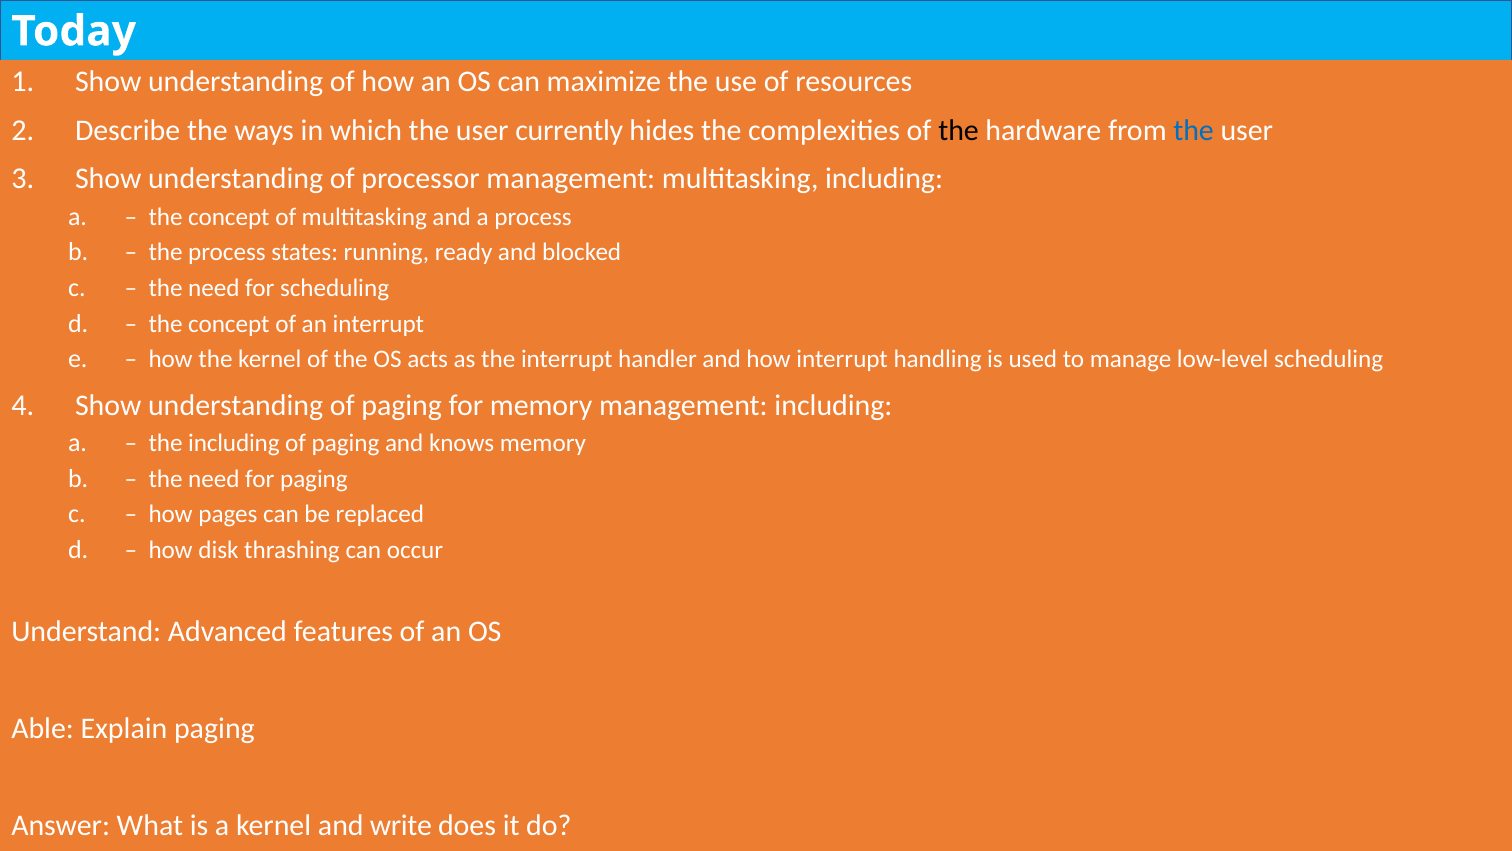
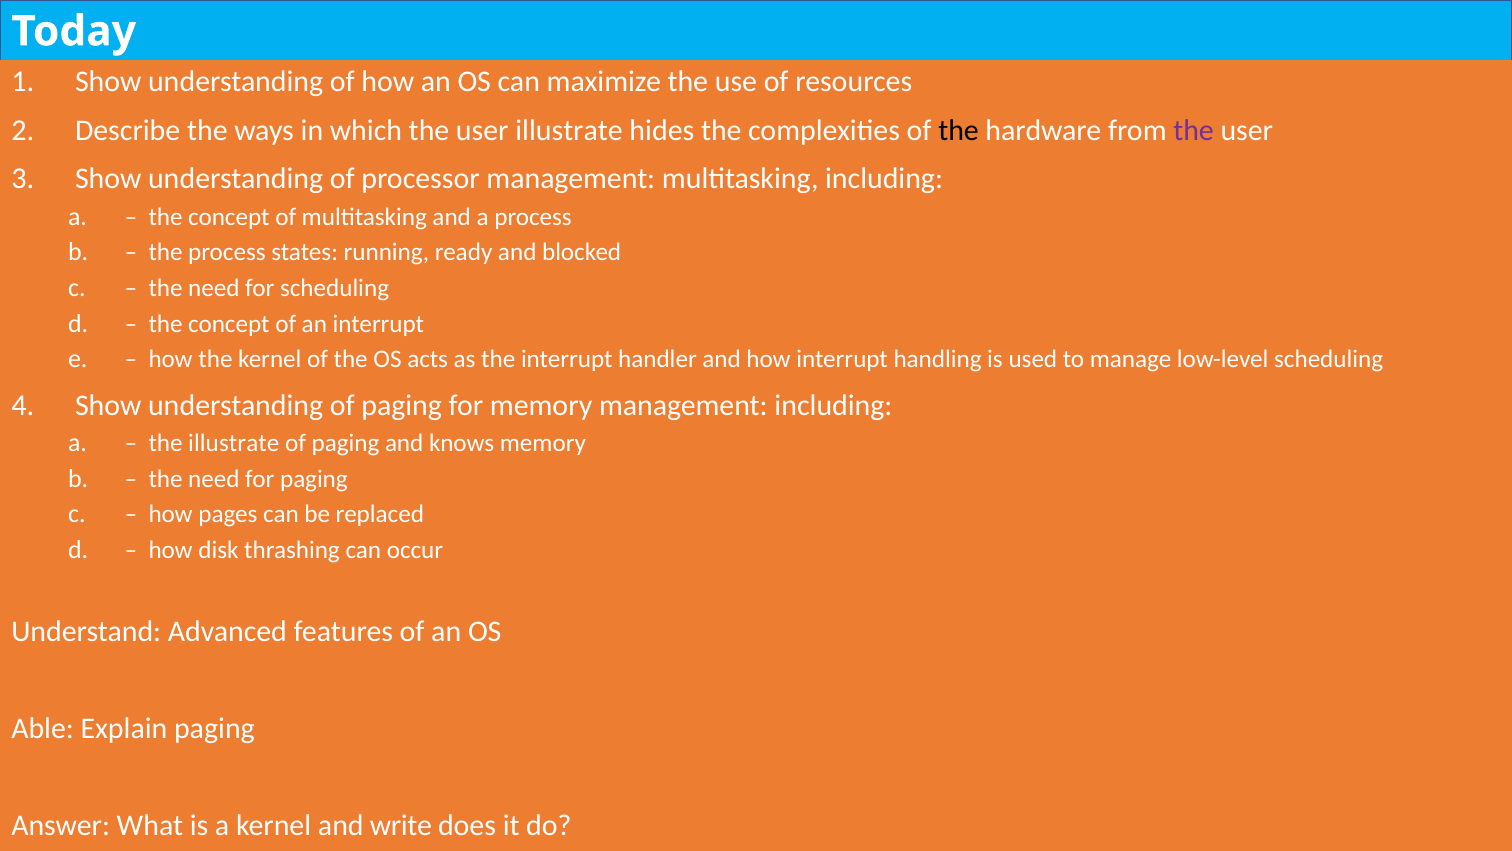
user currently: currently -> illustrate (569, 130)
the colour: blue -> purple (1194, 130)
the including: including -> illustrate (234, 443)
